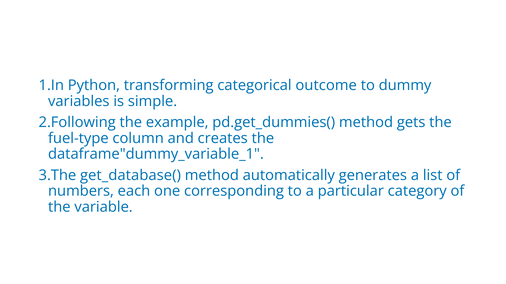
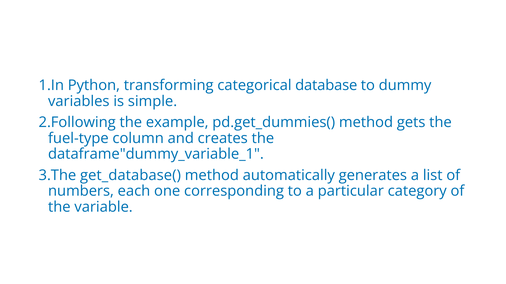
outcome: outcome -> database (326, 86)
